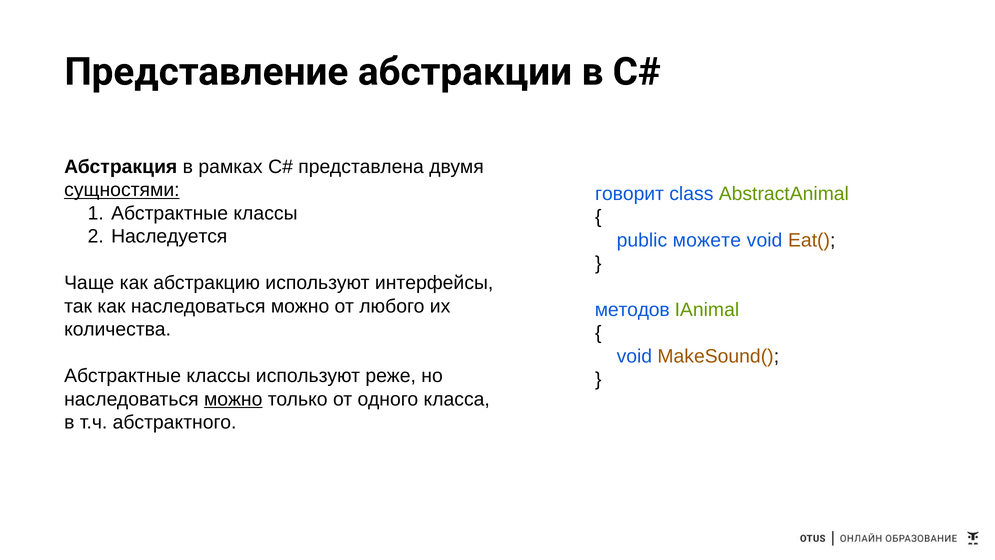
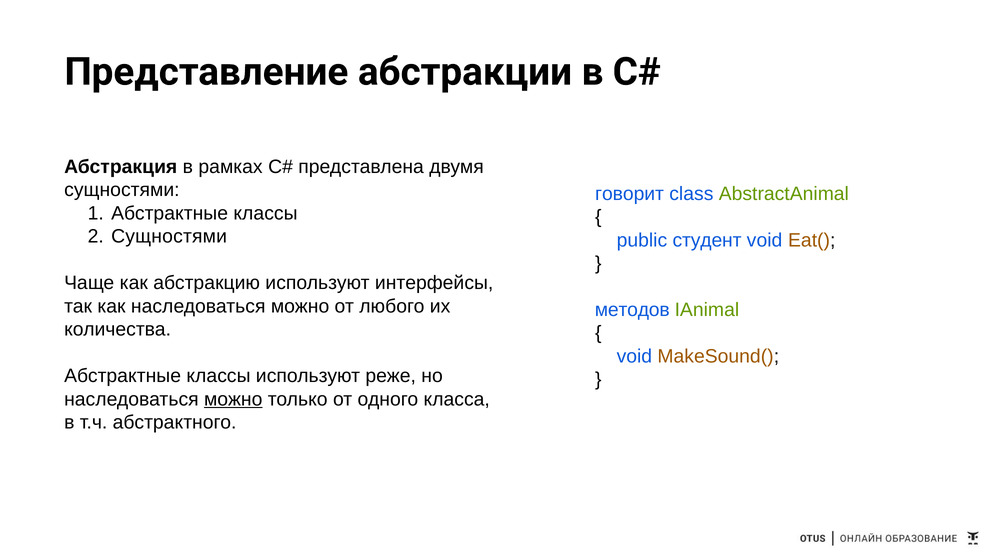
сущностями underline: present -> none (122, 190)
Наследуется: Наследуется -> Сущностями (169, 236)
можете: можете -> студент (707, 240)
